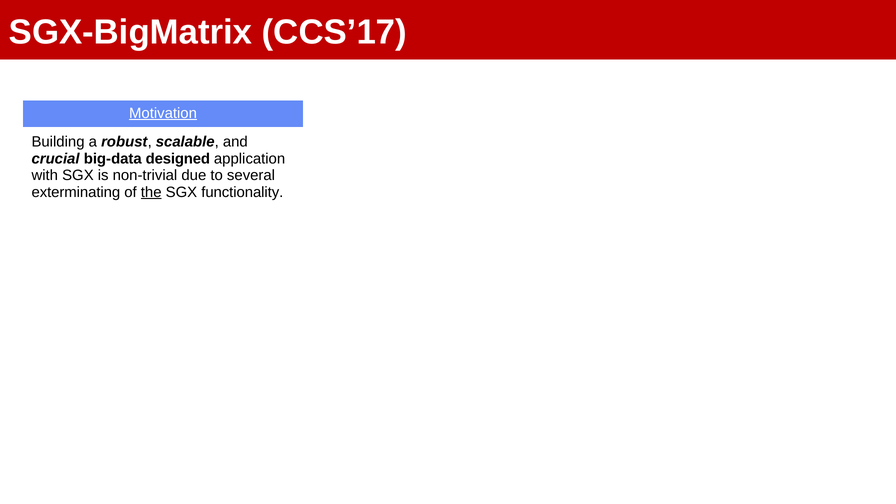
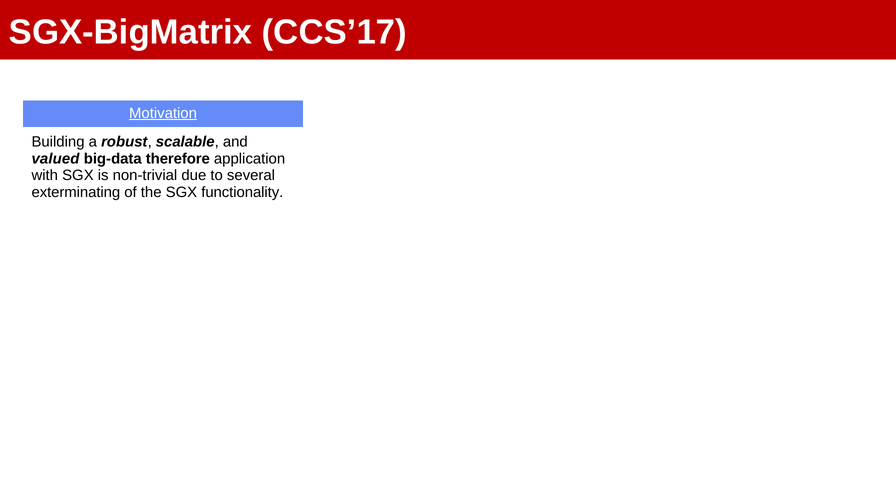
crucial: crucial -> valued (55, 159)
designed: designed -> therefore (178, 159)
the underline: present -> none (151, 192)
